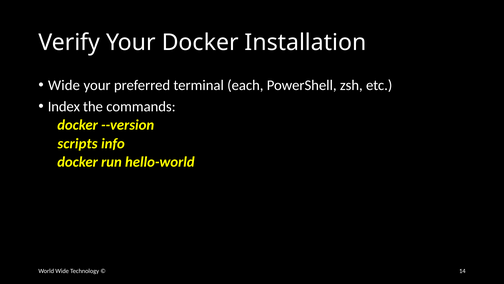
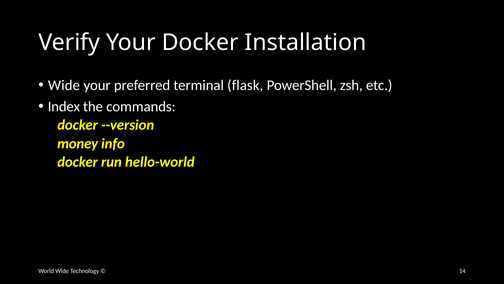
each: each -> flask (245, 85)
scripts: scripts -> money (78, 143)
